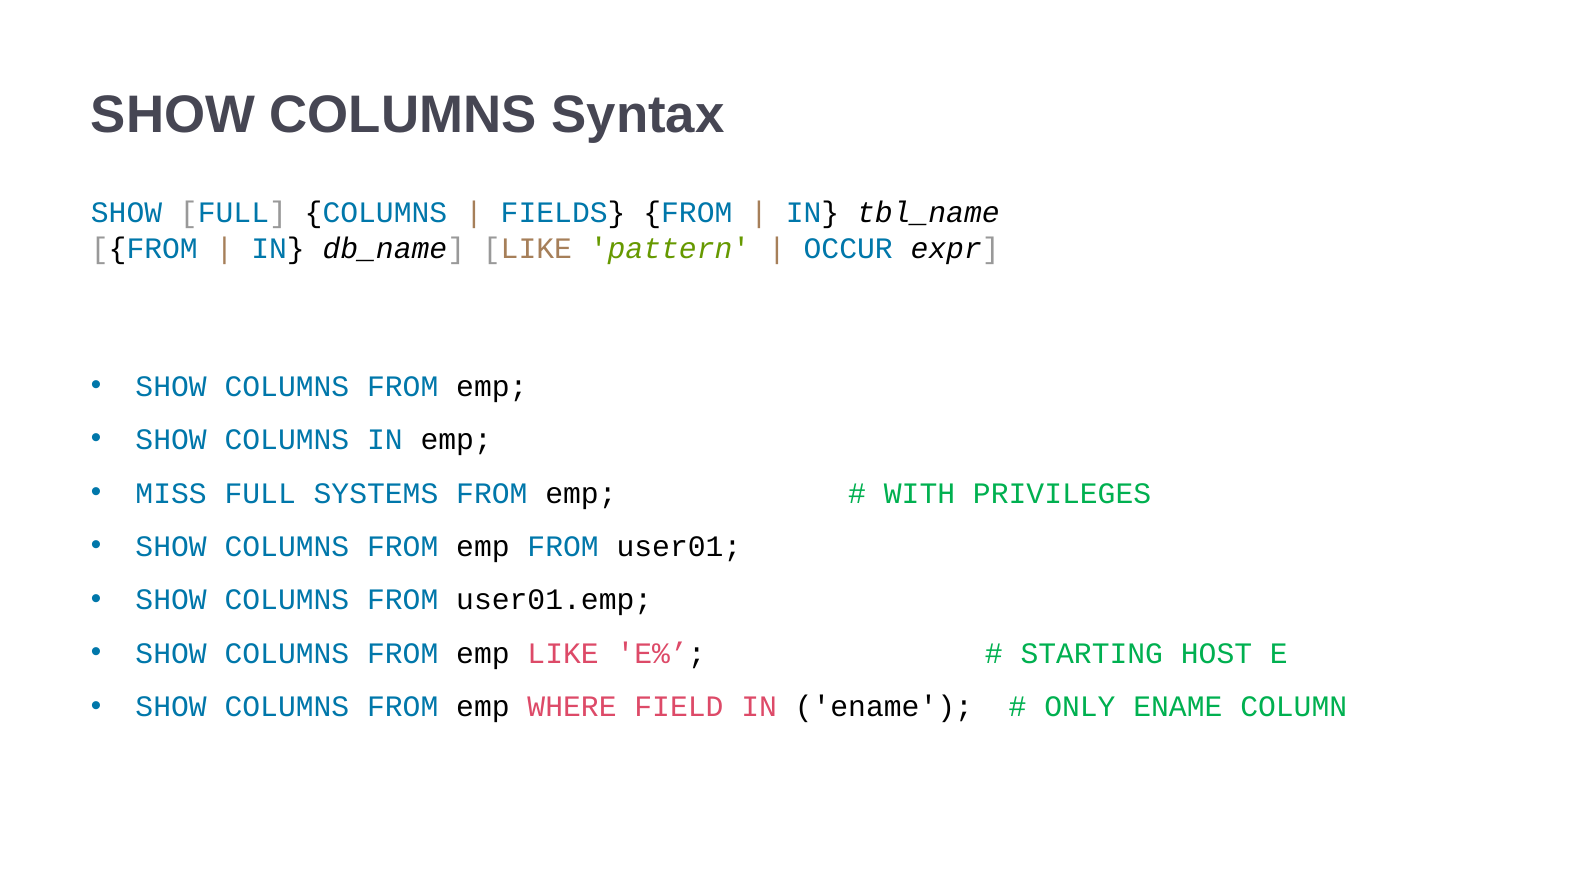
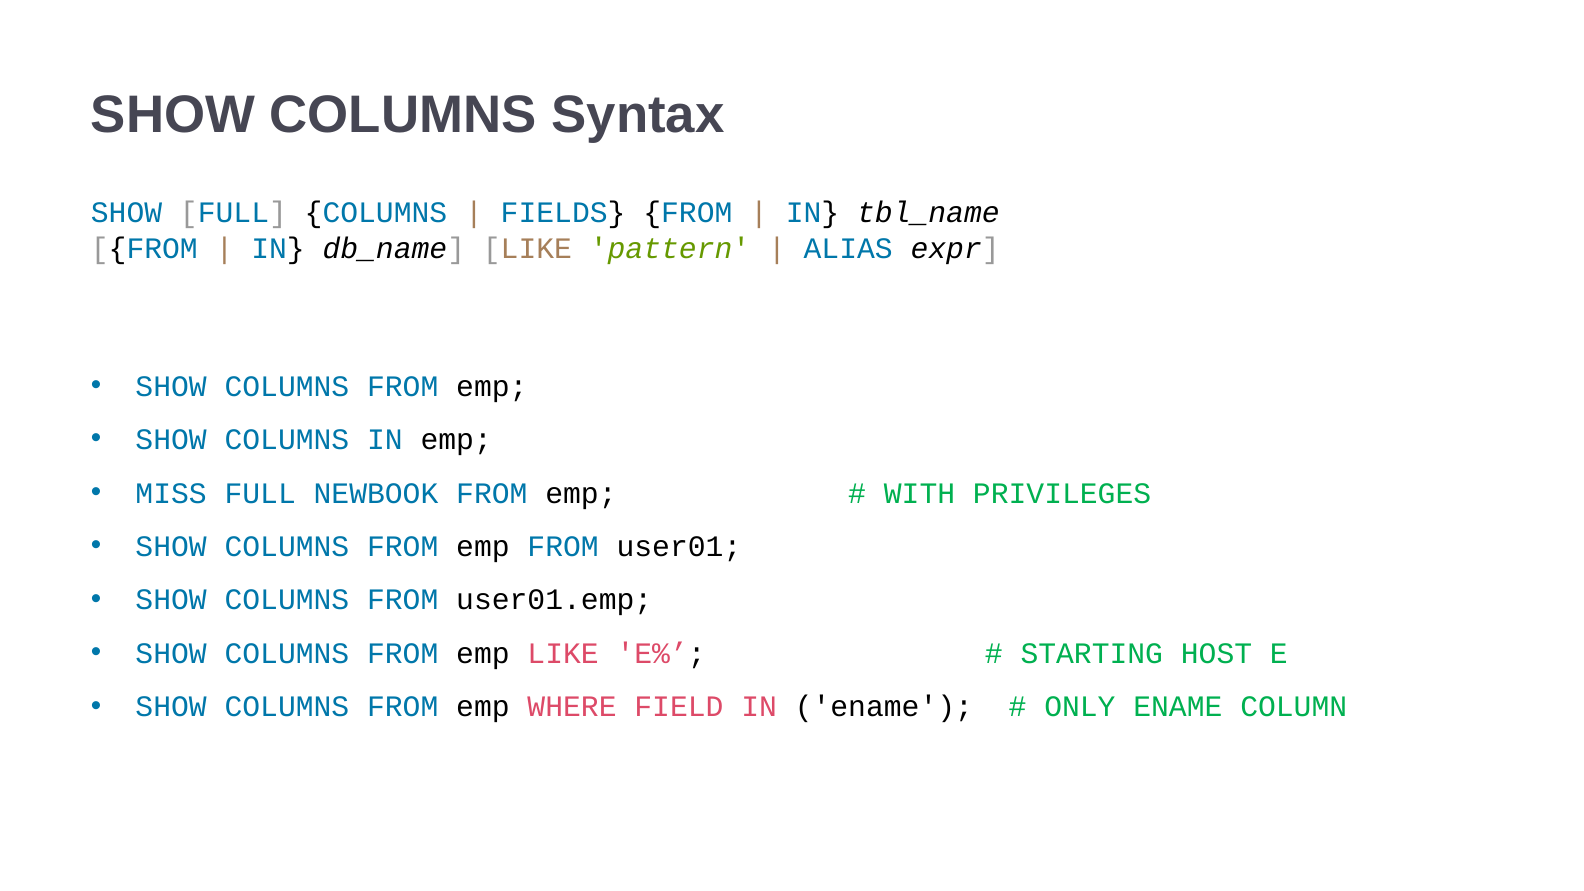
OCCUR: OCCUR -> ALIAS (848, 248)
SYSTEMS: SYSTEMS -> NEWBOOK (376, 493)
